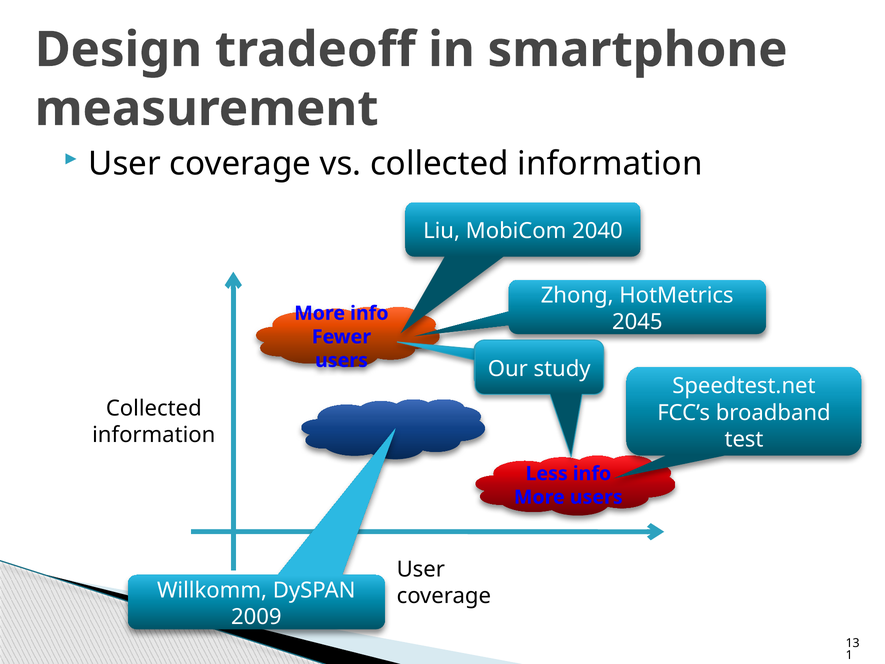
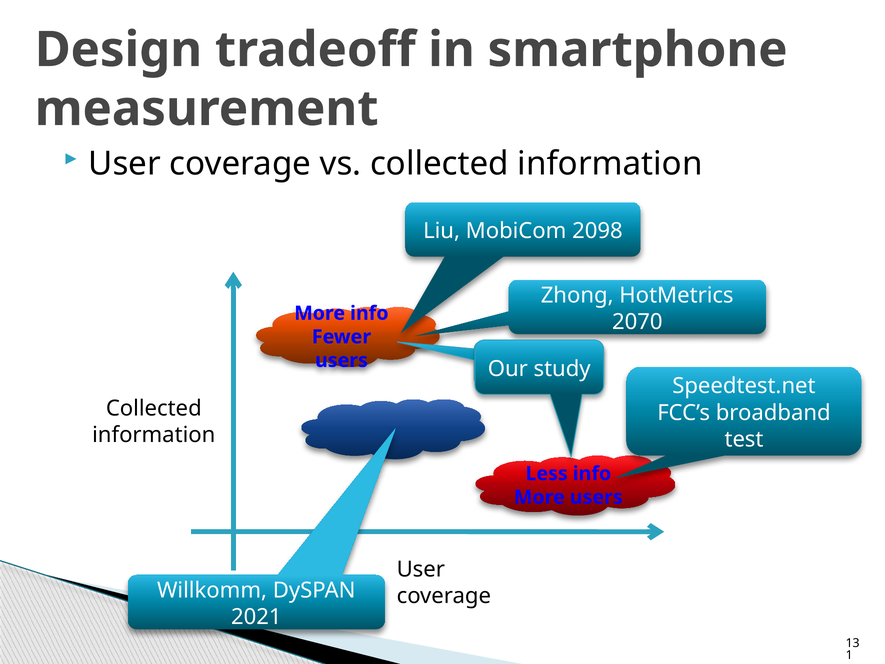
2040: 2040 -> 2098 (597, 231)
2045: 2045 -> 2070 (637, 322)
2009: 2009 -> 2021 (256, 617)
